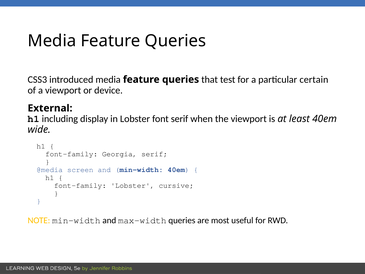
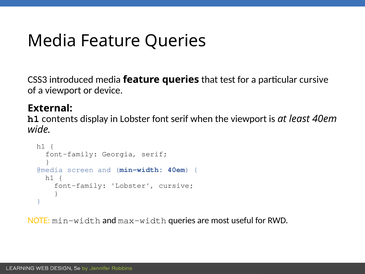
particular certain: certain -> cursive (314, 79)
including: including -> contents (60, 119)
